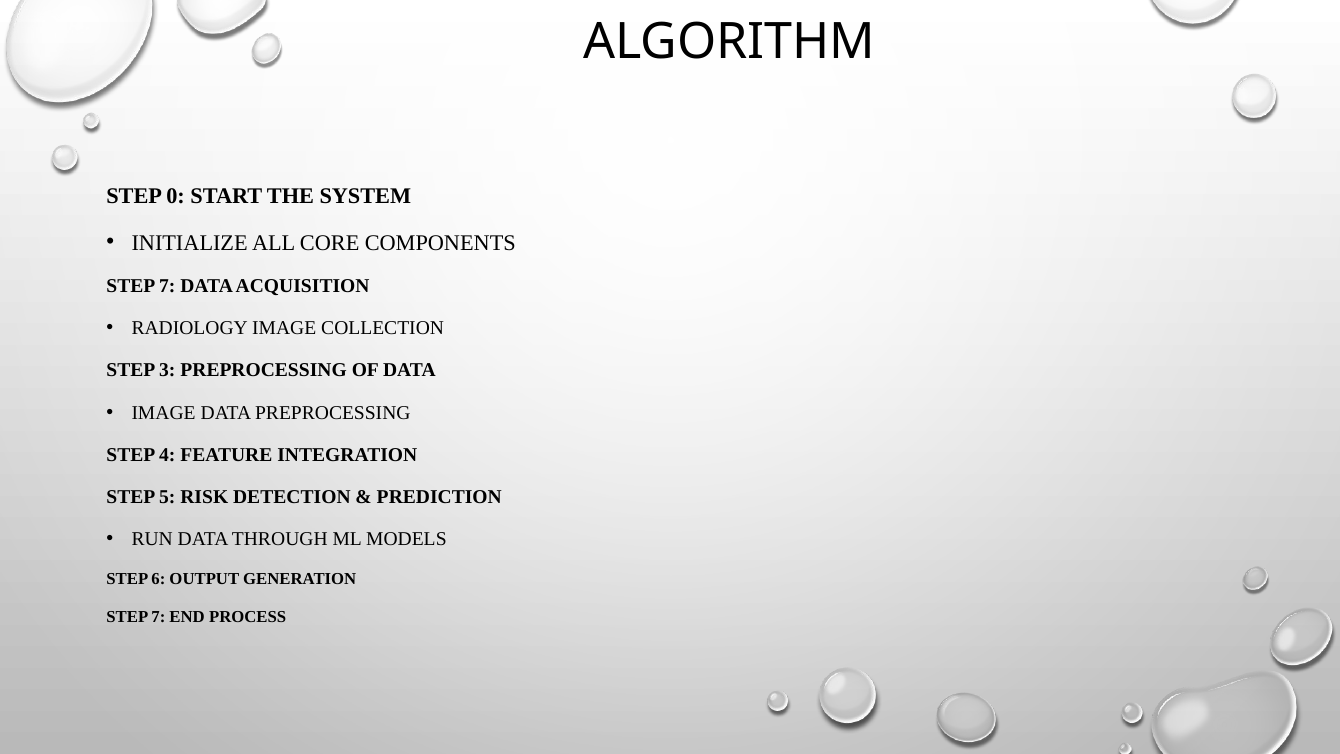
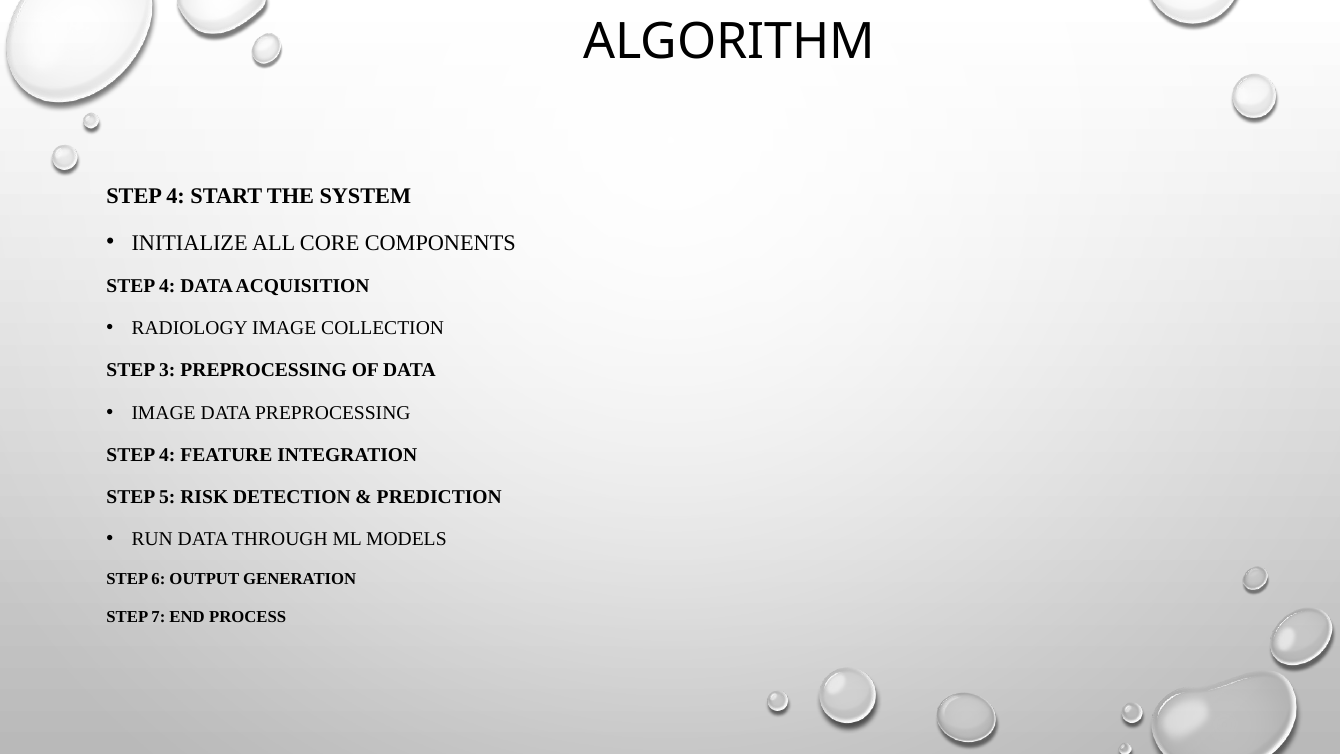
0: 0 -> 4 (176, 197)
7: 7 -> 4 (167, 286)
